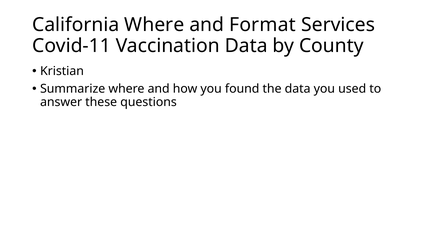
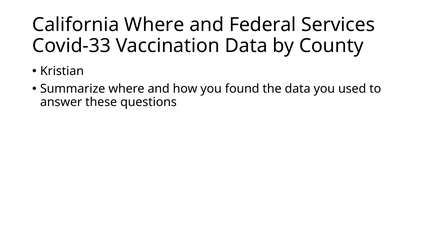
Format: Format -> Federal (263, 25)
Covid-11: Covid-11 -> Covid-33 (71, 46)
